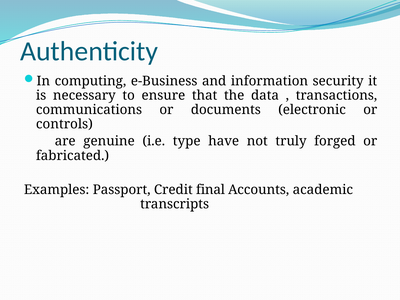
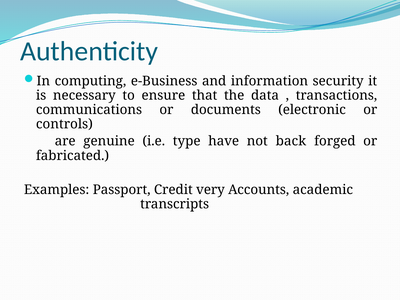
truly: truly -> back (291, 141)
final: final -> very (210, 190)
